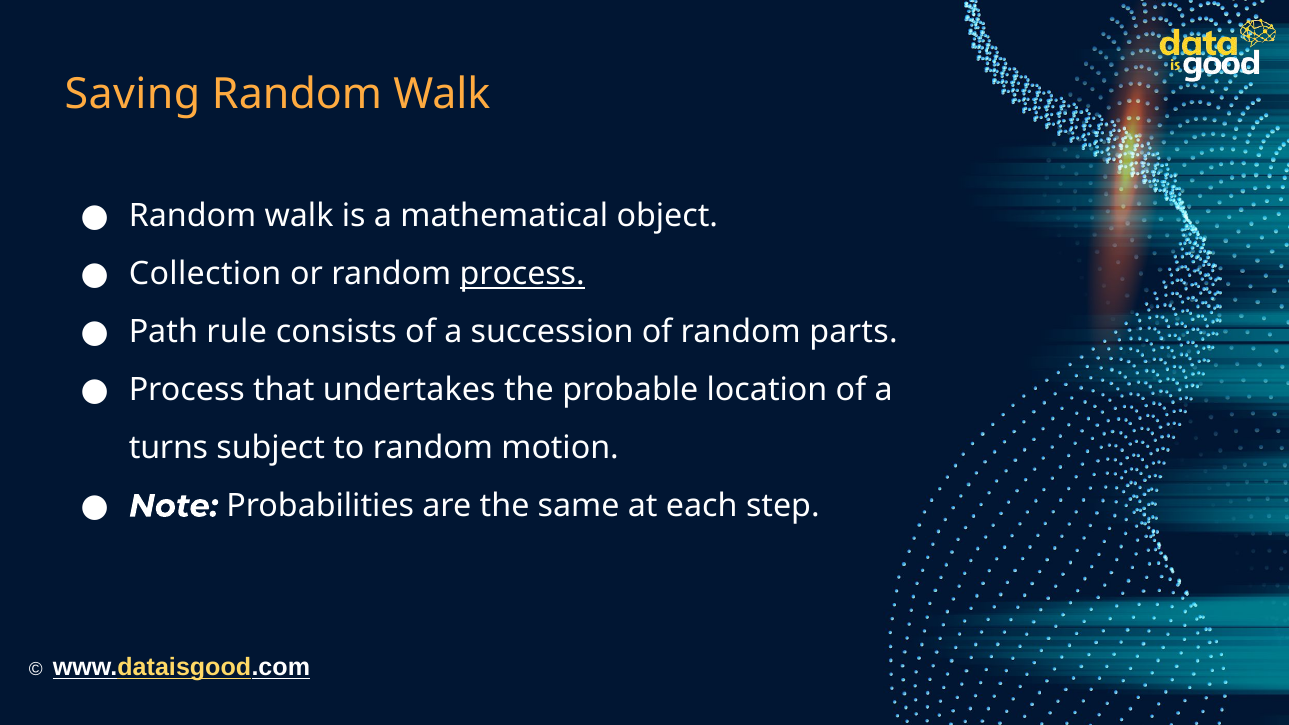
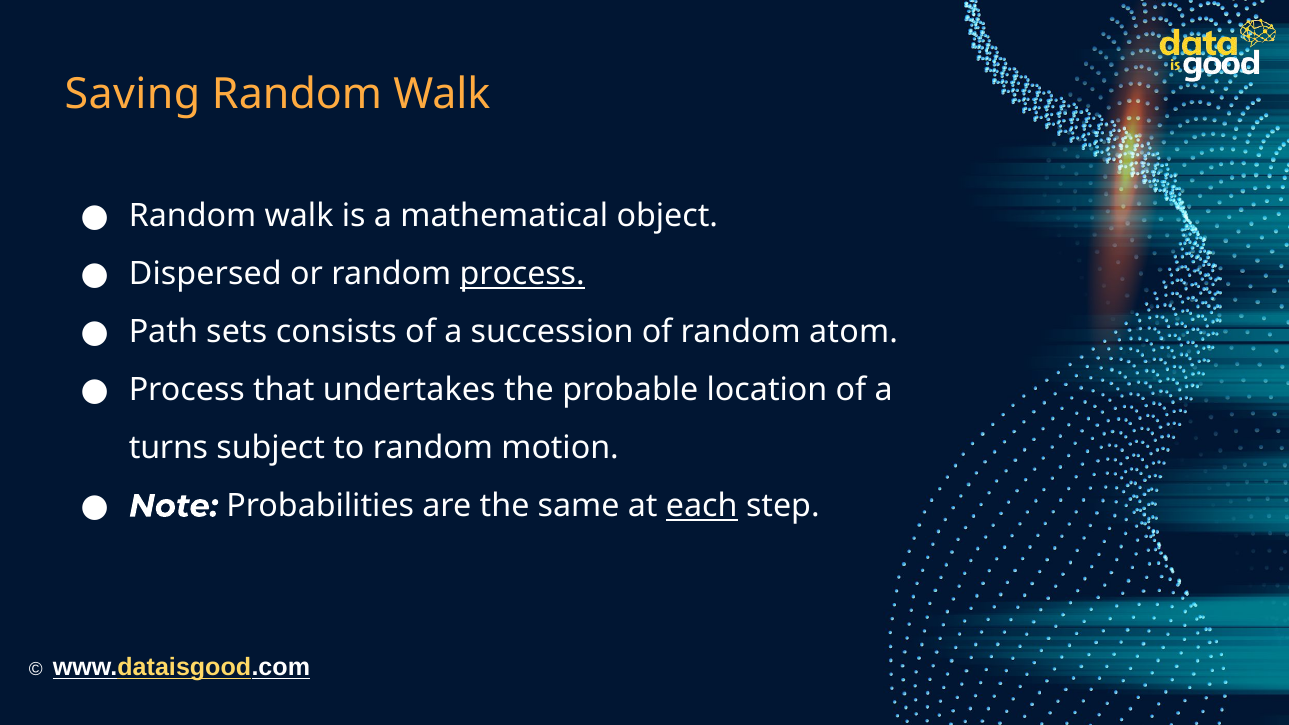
Collection: Collection -> Dispersed (205, 274)
rule: rule -> sets (237, 332)
parts: parts -> atom (854, 332)
each underline: none -> present (702, 506)
